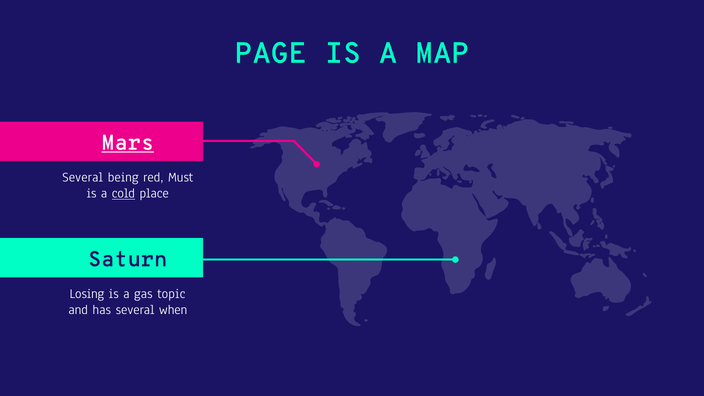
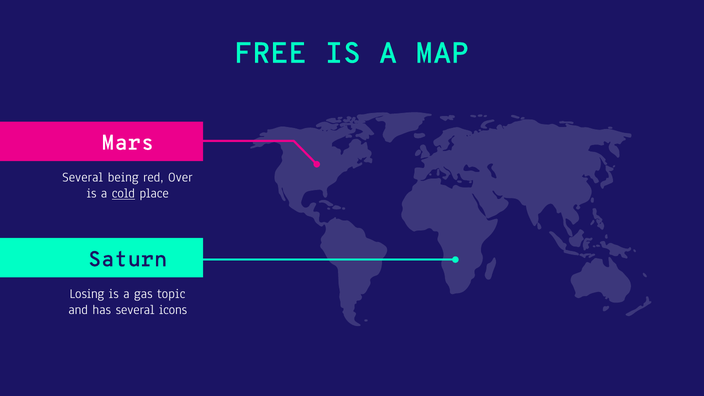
PAGE: PAGE -> FREE (271, 53)
Mars underline: present -> none (128, 143)
Must: Must -> Over (180, 177)
when: when -> icons (173, 310)
